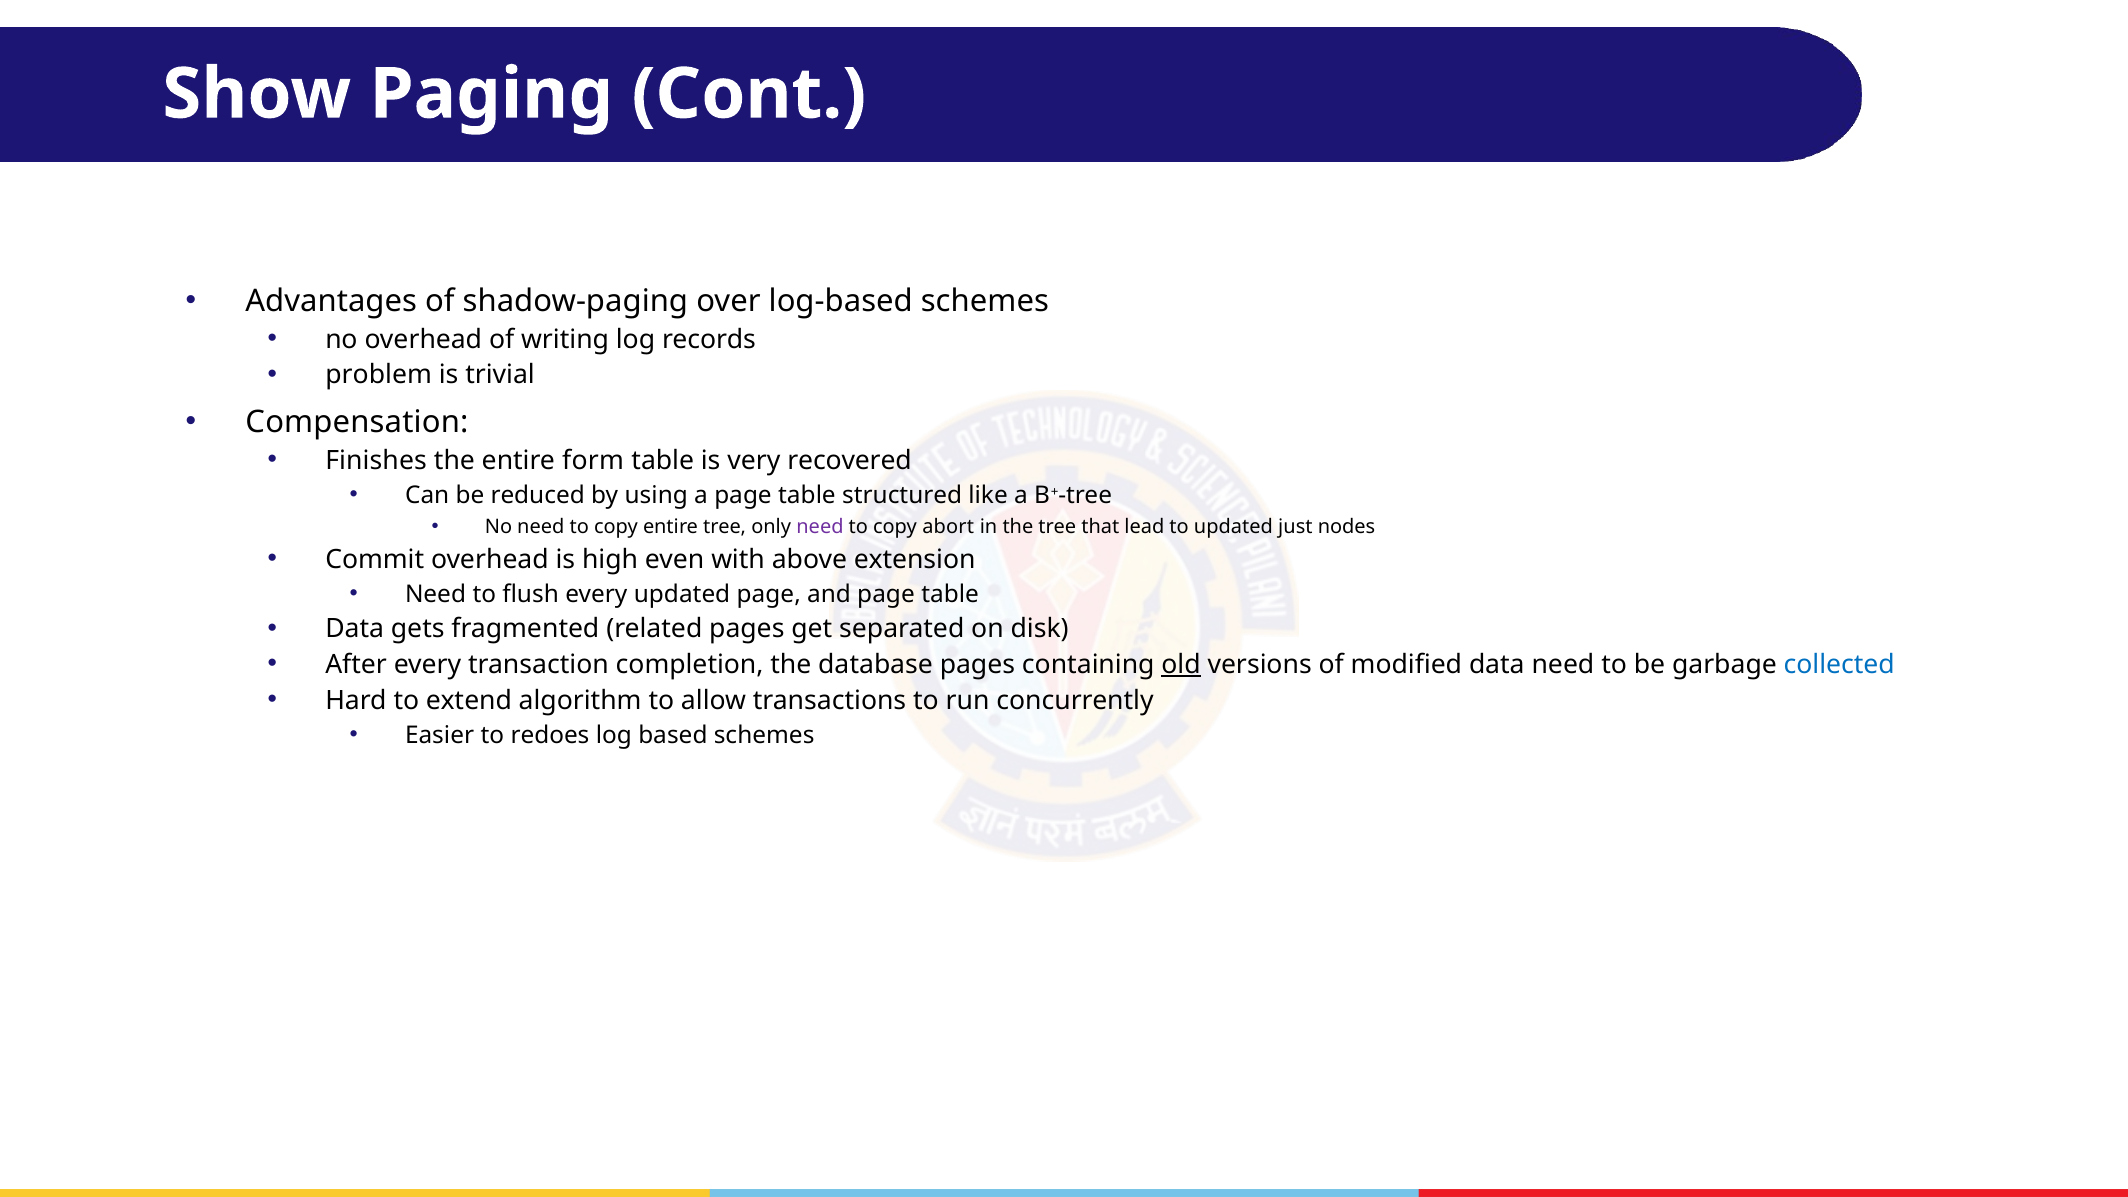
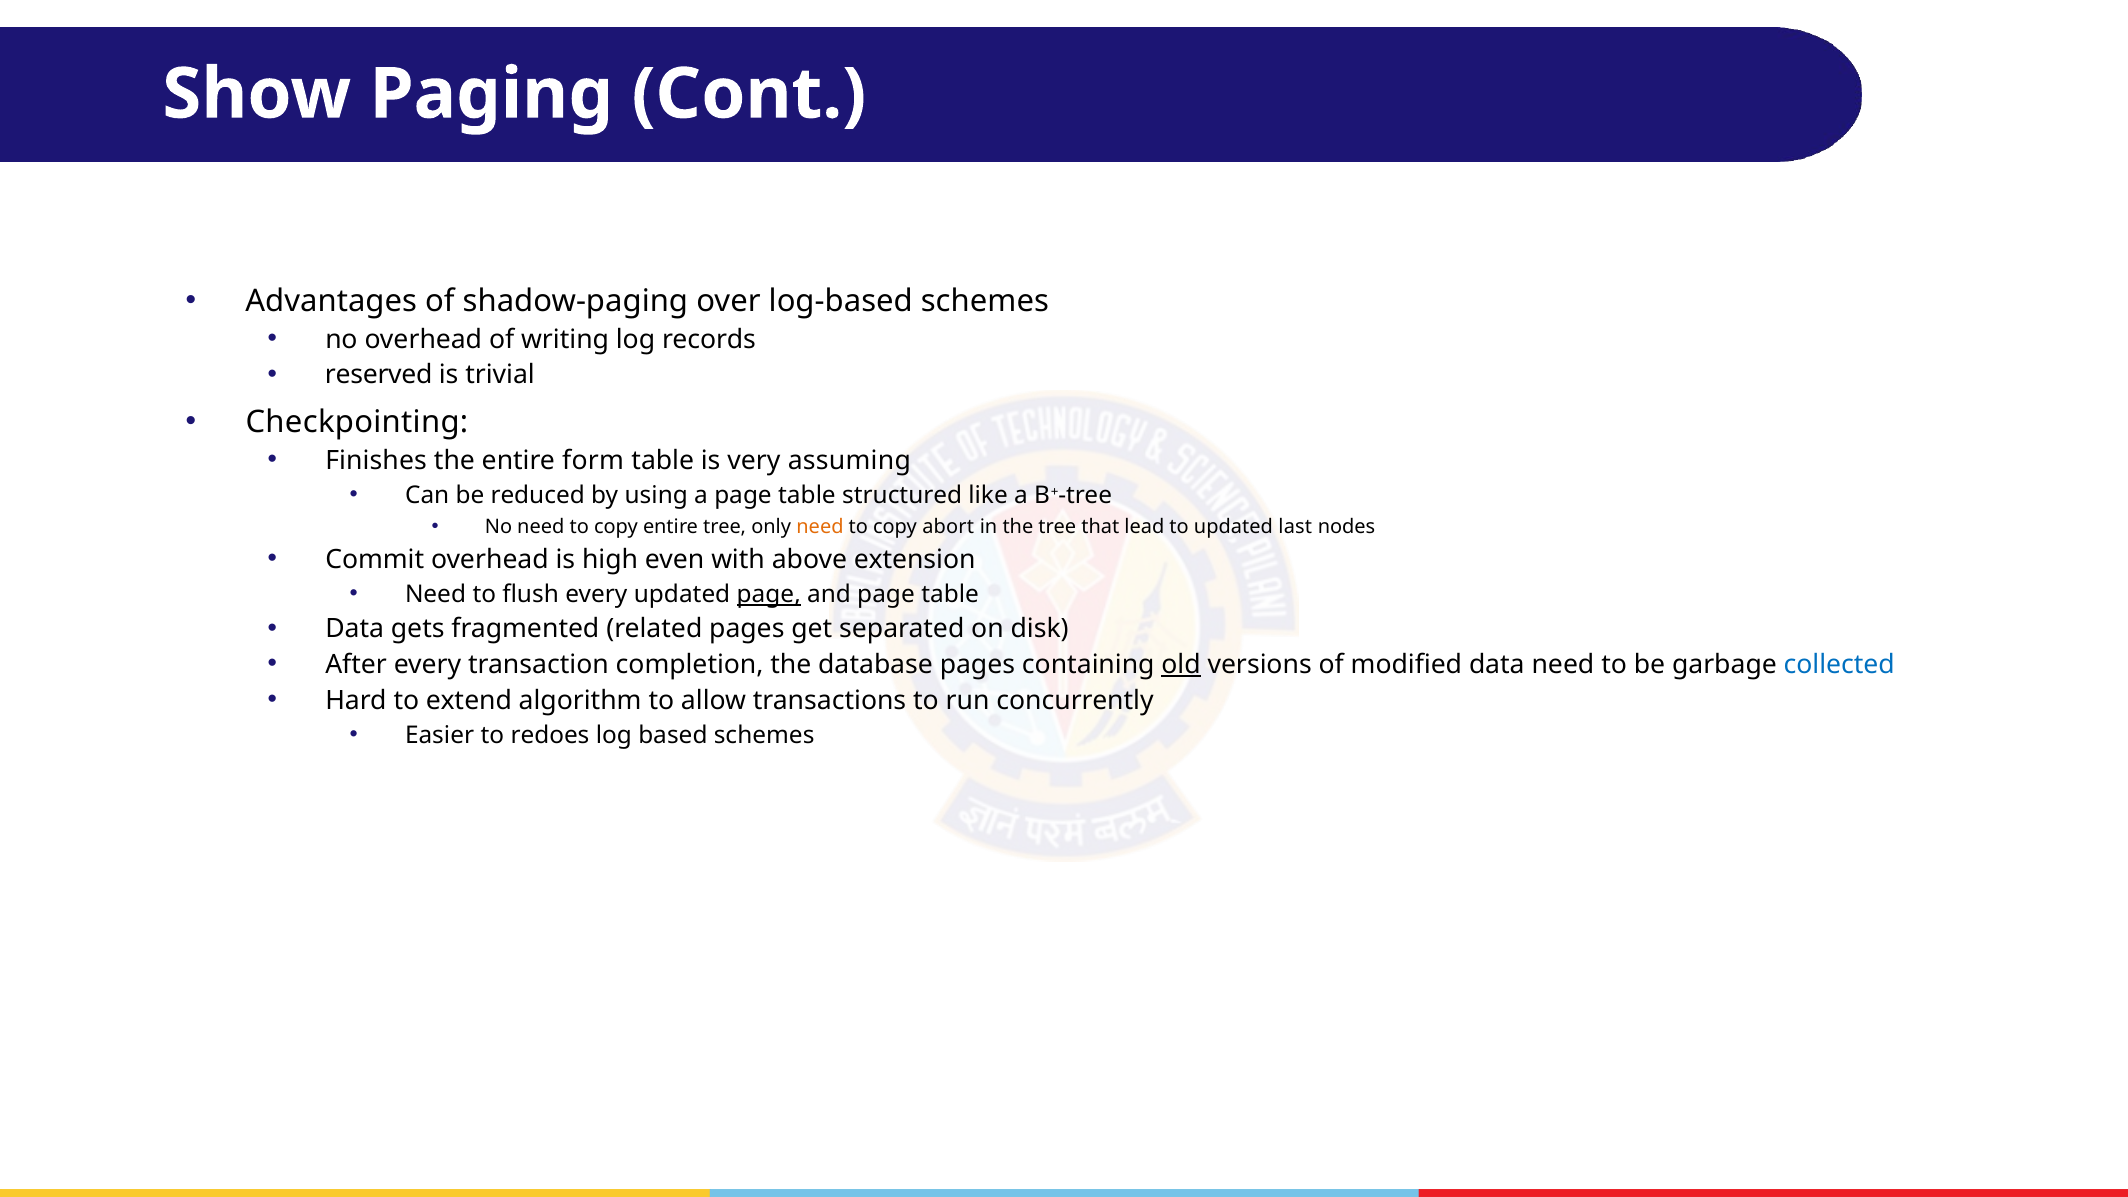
problem: problem -> reserved (379, 375)
Compensation: Compensation -> Checkpointing (357, 423)
recovered: recovered -> assuming (849, 461)
need colour: purple -> orange (820, 527)
just: just -> last (1295, 527)
page underline: none -> present (769, 594)
